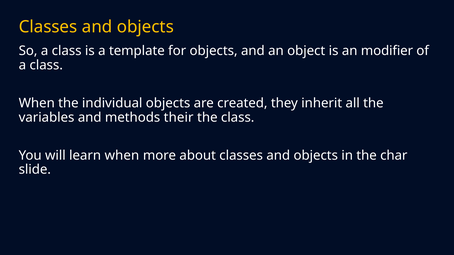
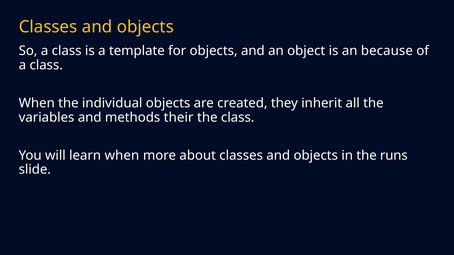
modifier: modifier -> because (387, 51)
char: char -> runs (394, 156)
